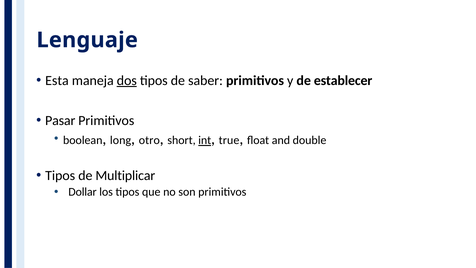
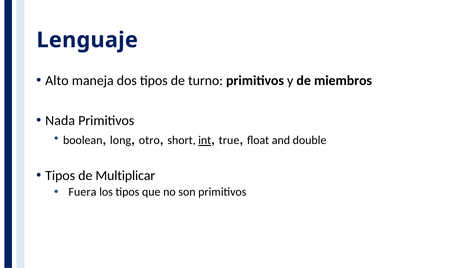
Esta: Esta -> Alto (57, 80)
dos underline: present -> none (127, 80)
saber: saber -> turno (205, 80)
establecer: establecer -> miembros (343, 80)
Pasar: Pasar -> Nada (60, 120)
Dollar: Dollar -> Fuera (82, 192)
